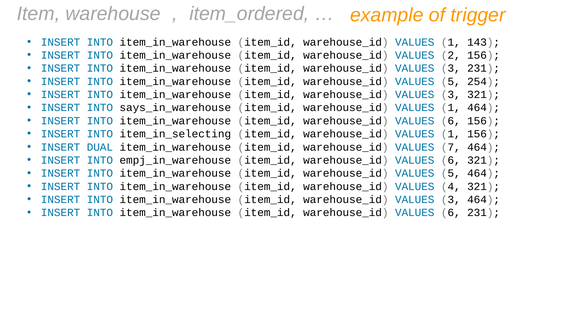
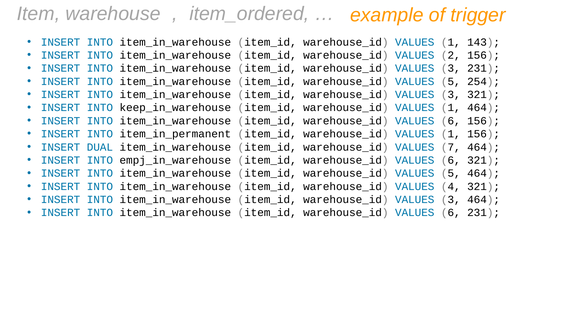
says_in_warehouse: says_in_warehouse -> keep_in_warehouse (175, 108)
item_in_selecting: item_in_selecting -> item_in_permanent (175, 134)
